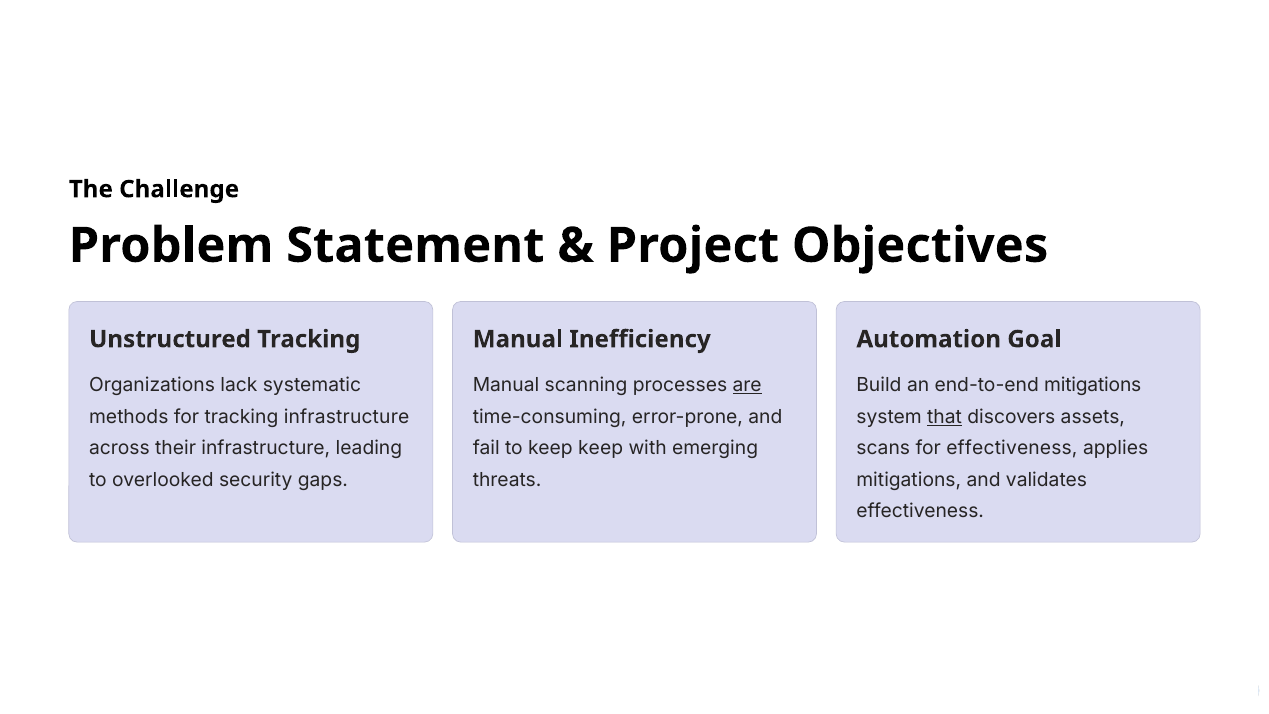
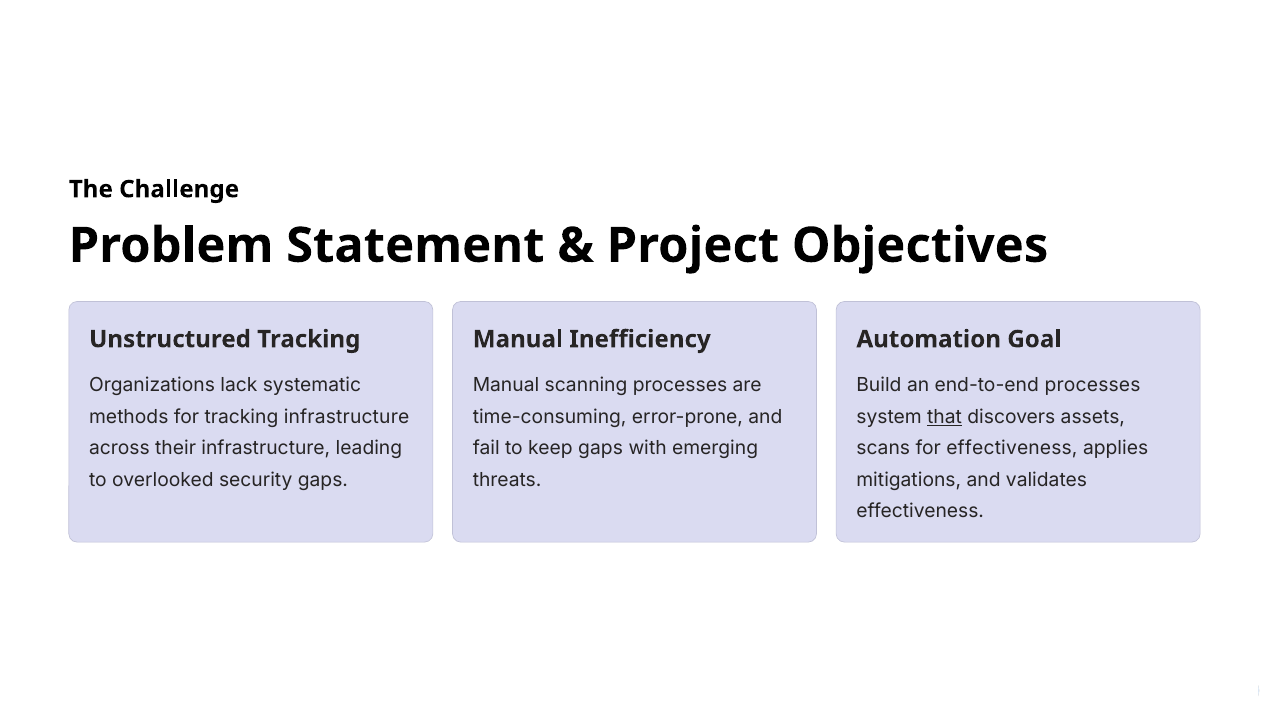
are underline: present -> none (747, 385)
end-to-end mitigations: mitigations -> processes (1093, 385)
keep keep: keep -> gaps (601, 448)
